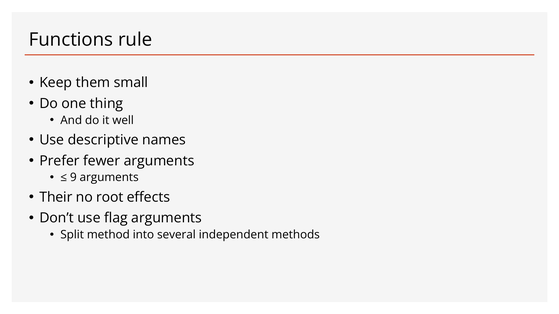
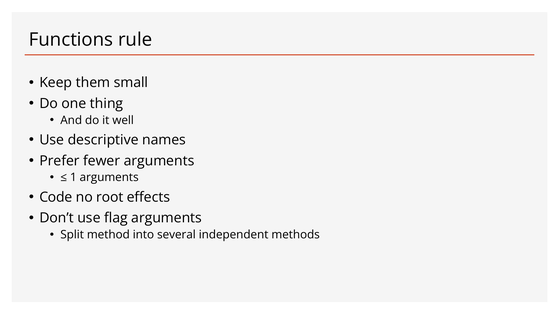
9: 9 -> 1 (73, 178)
Their: Their -> Code (56, 197)
